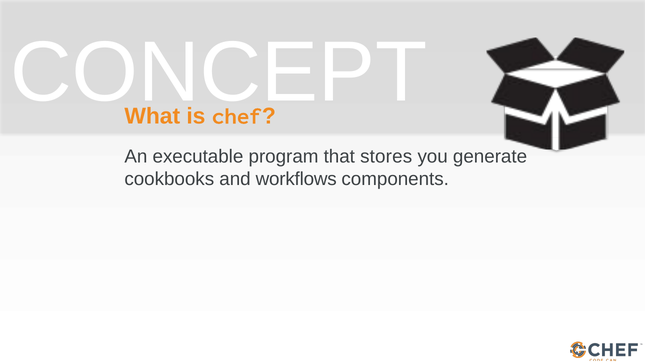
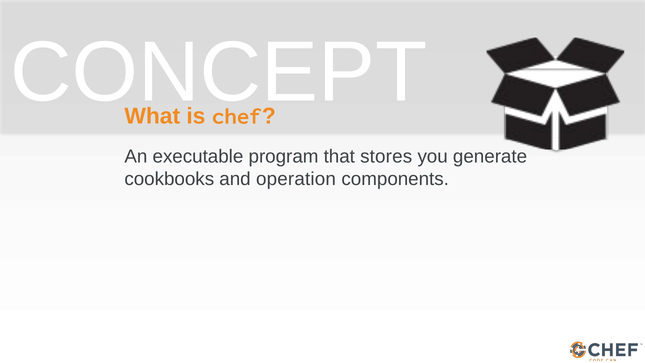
workflows: workflows -> operation (296, 179)
